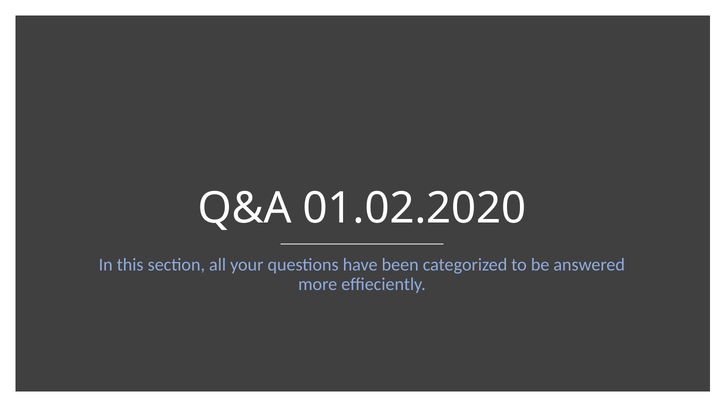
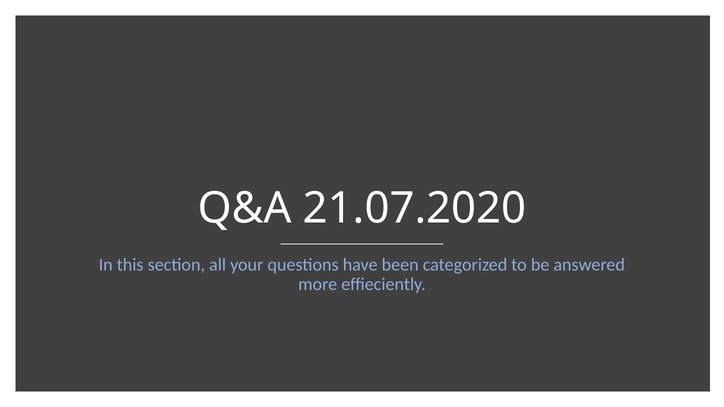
01.02.2020: 01.02.2020 -> 21.07.2020 (415, 209)
